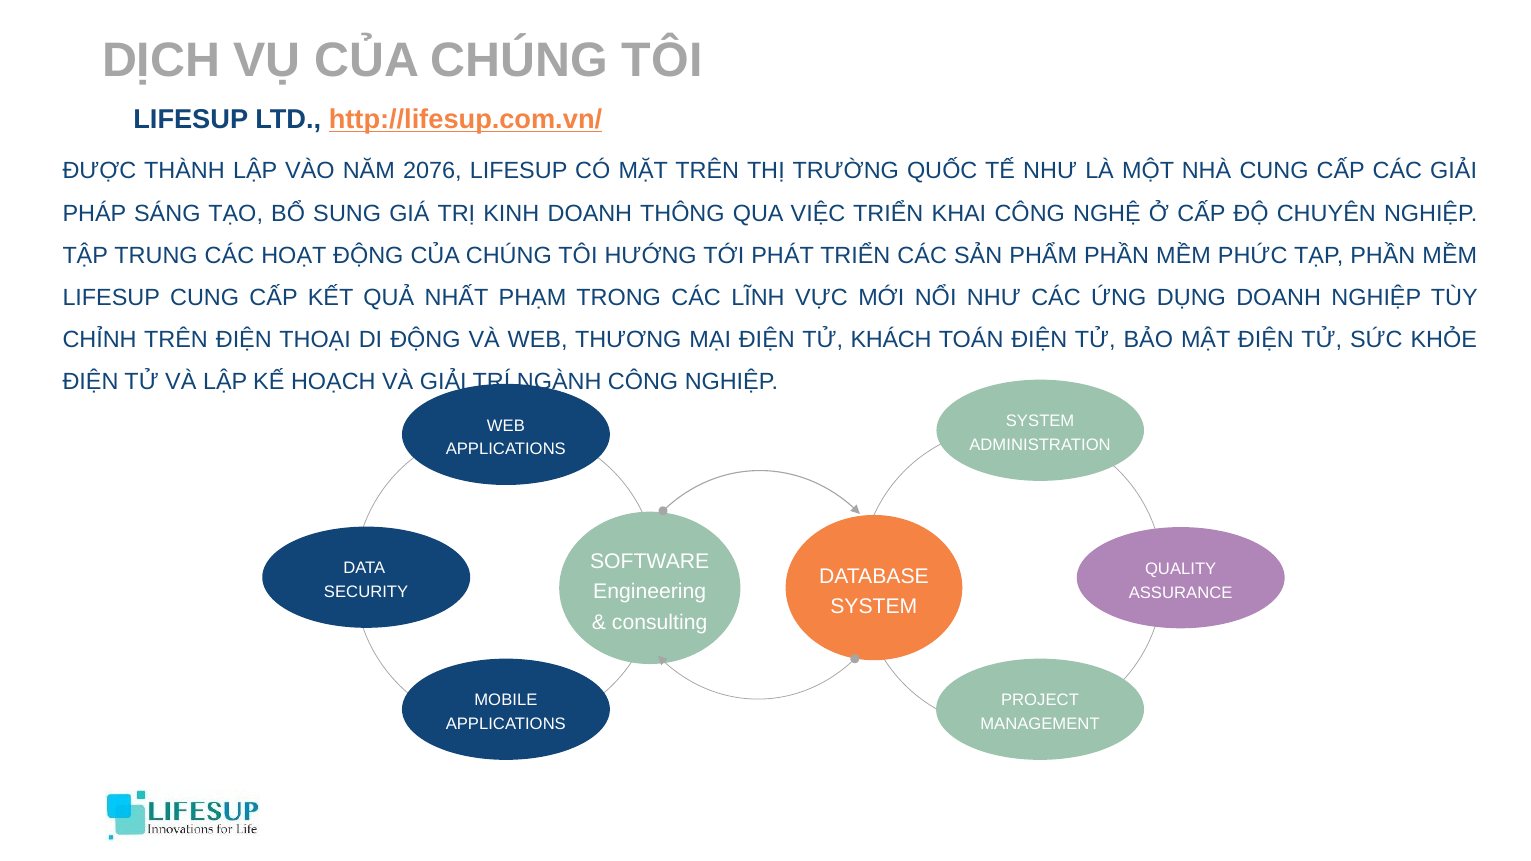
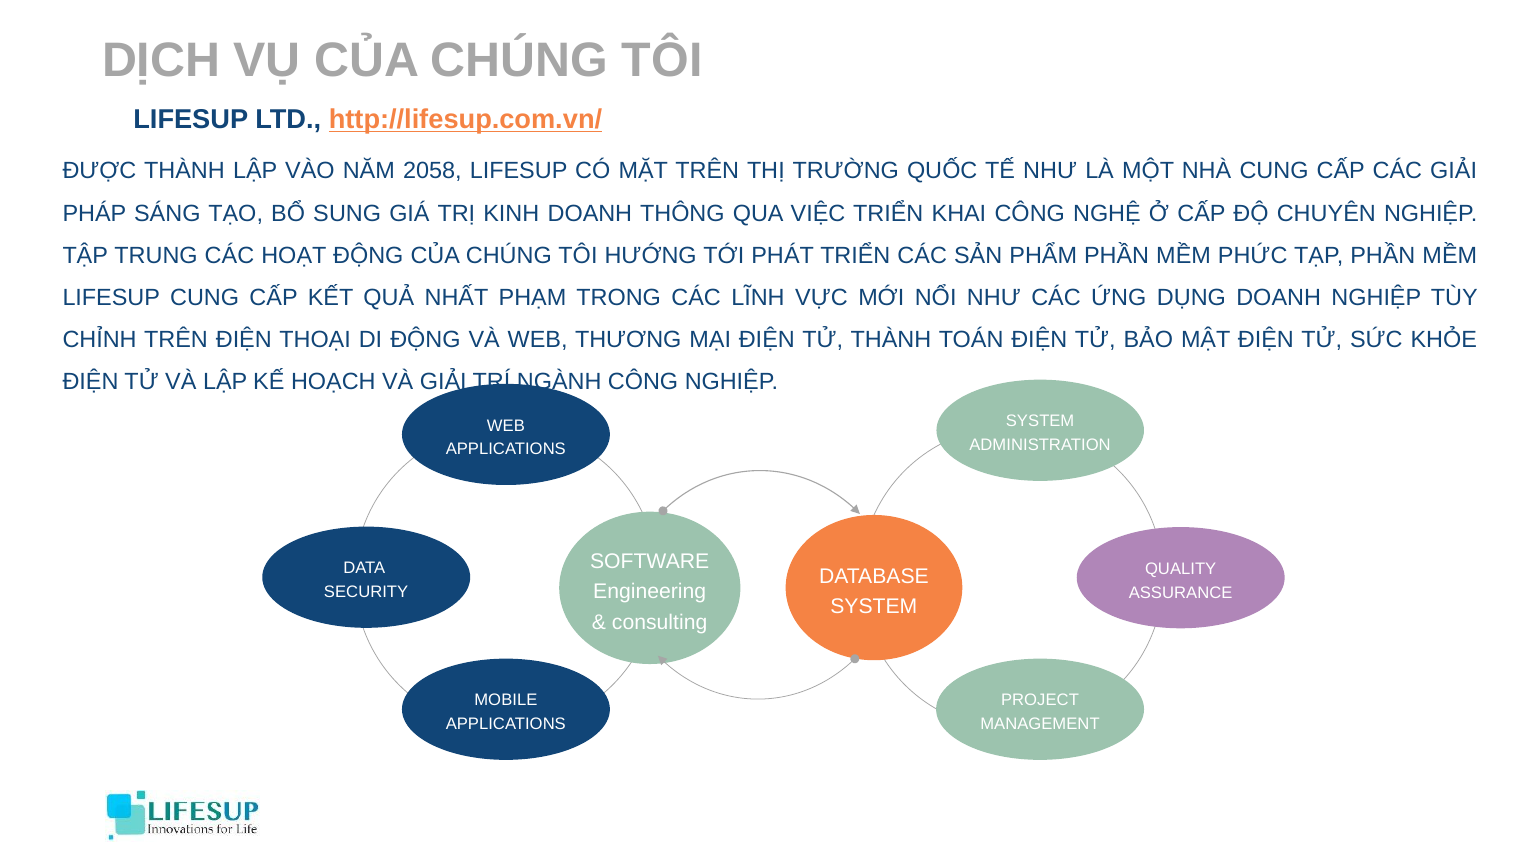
2076: 2076 -> 2058 (432, 171)
TỬ KHÁCH: KHÁCH -> THÀNH (891, 340)
